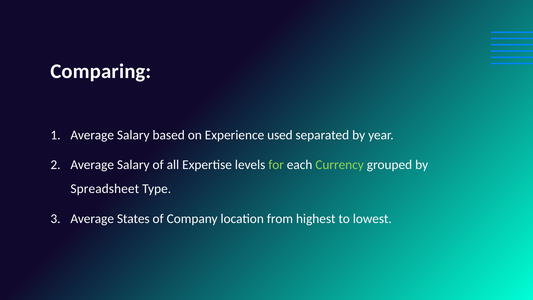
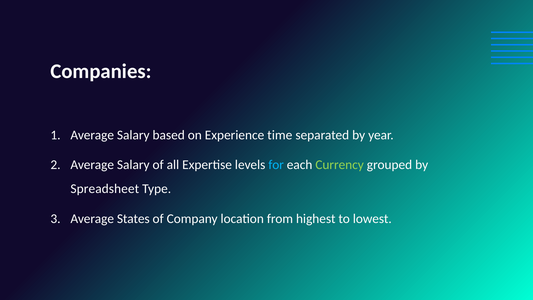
Comparing: Comparing -> Companies (101, 71)
used: used -> time (280, 135)
for colour: light green -> light blue (276, 165)
